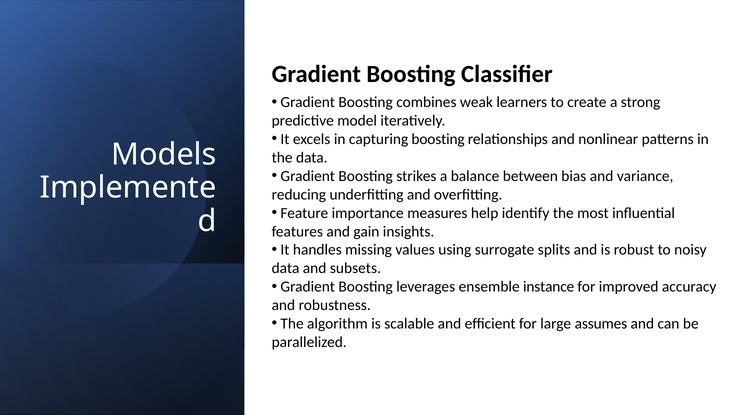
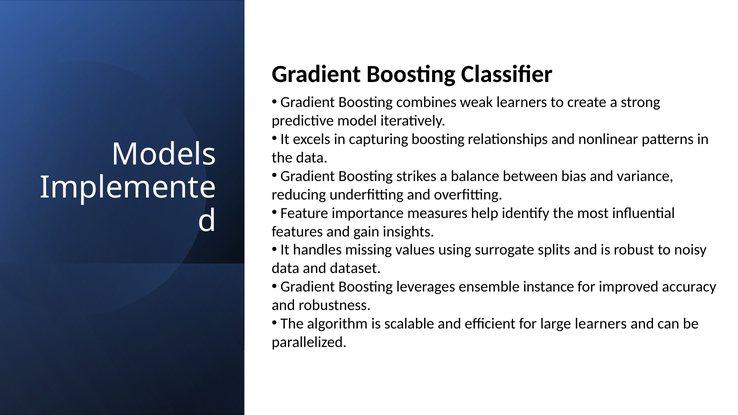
subsets: subsets -> dataset (355, 268)
large assumes: assumes -> learners (601, 324)
